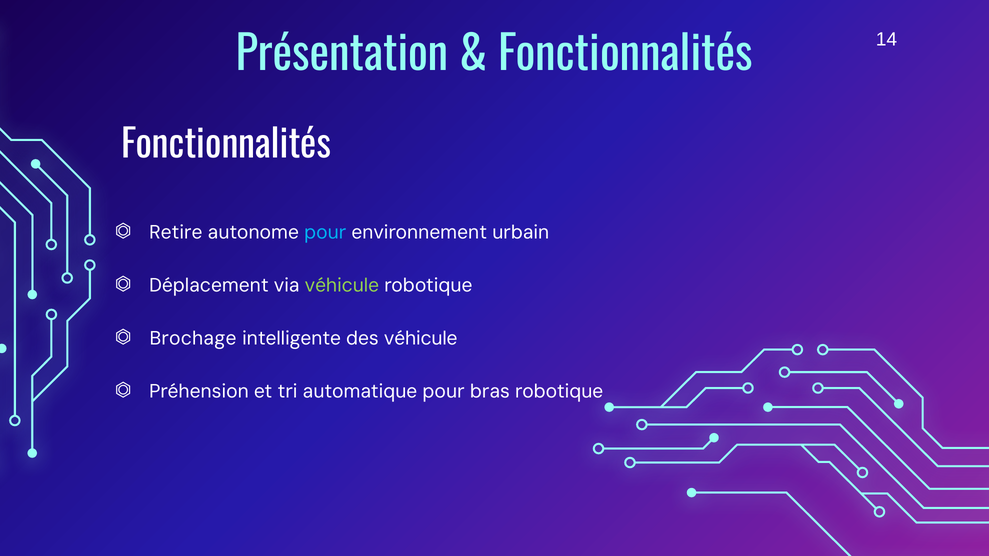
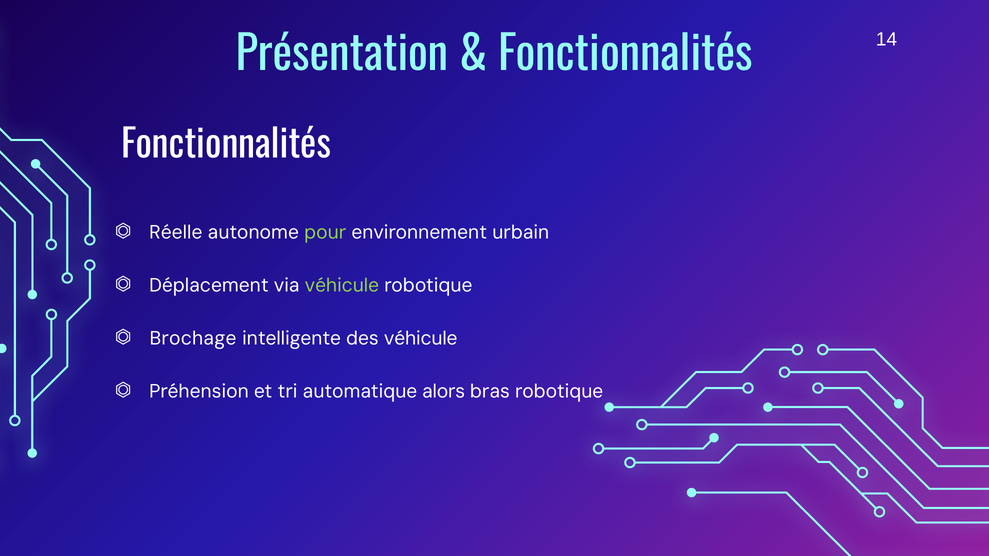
Retire: Retire -> Réelle (176, 232)
pour colour: light blue -> light green (325, 232)
automatique pour: pour -> alors (444, 391)
